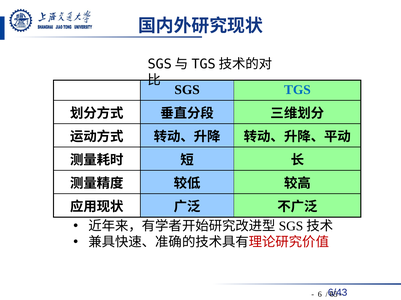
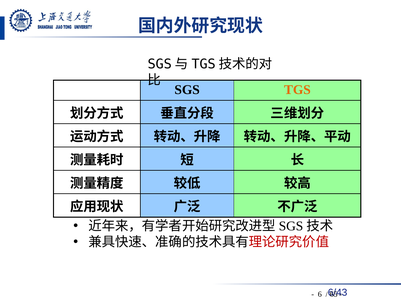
TGS colour: blue -> orange (297, 90)
